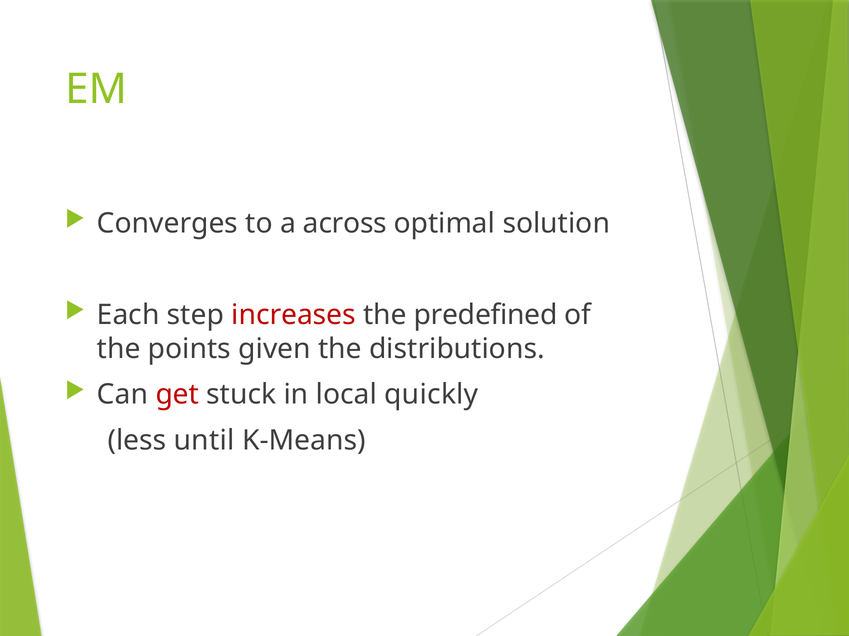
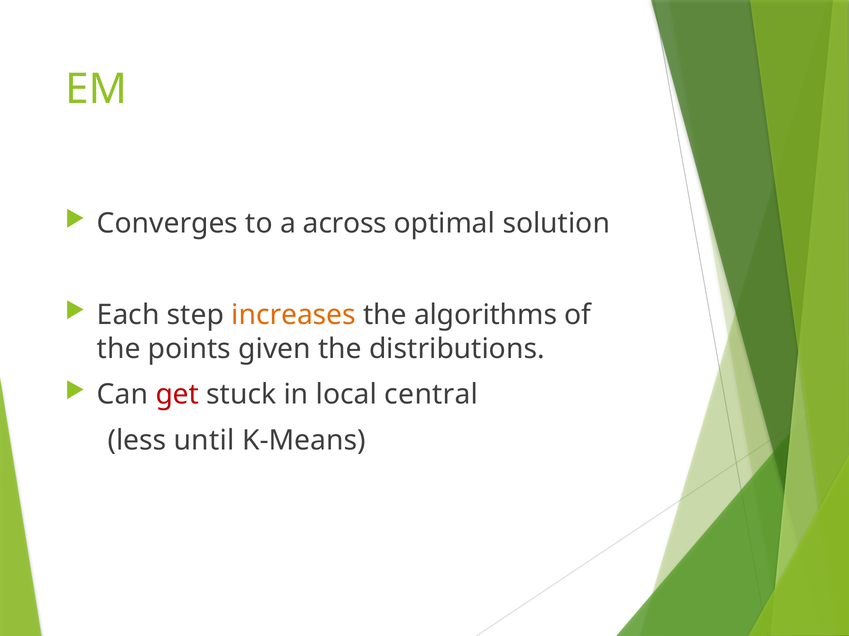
increases colour: red -> orange (294, 315)
predefined: predefined -> algorithms (486, 315)
quickly: quickly -> central (431, 395)
